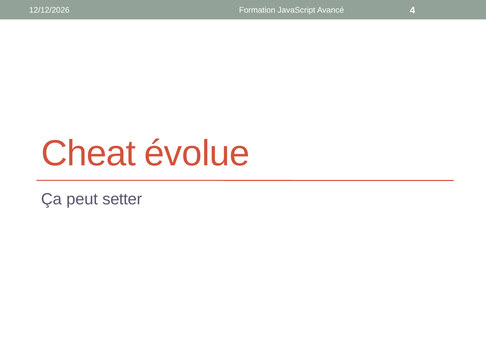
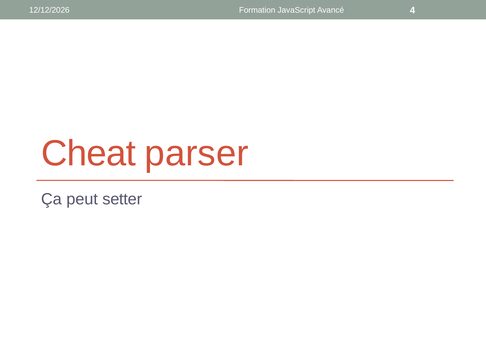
évolue: évolue -> parser (197, 154)
